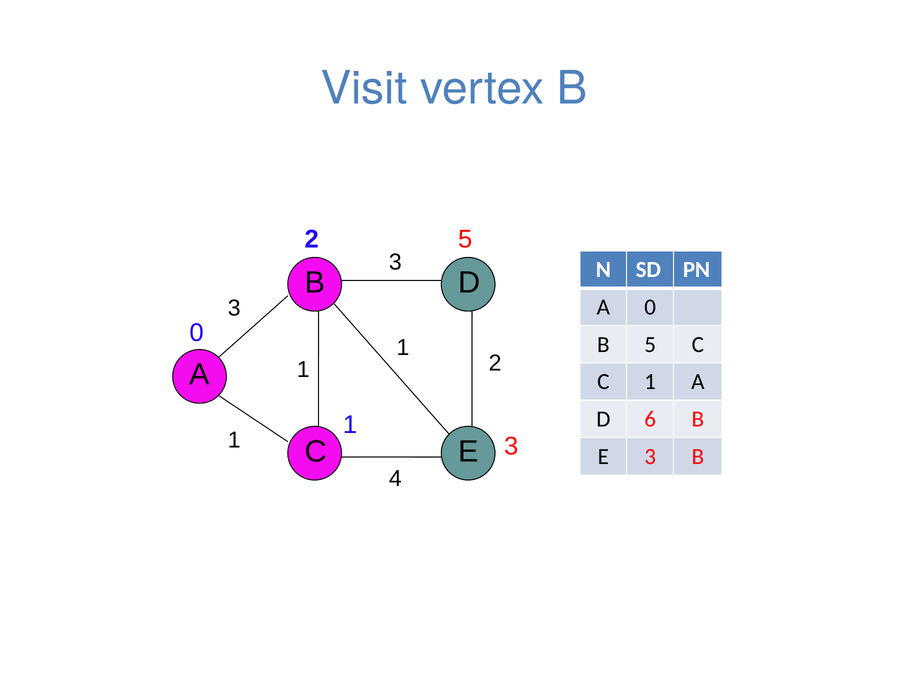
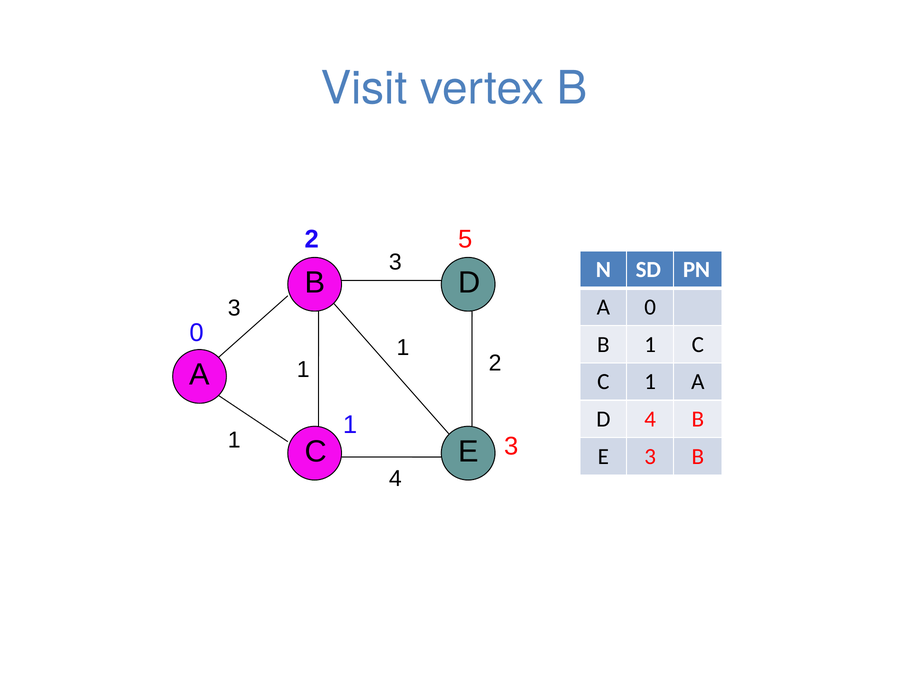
B 5: 5 -> 1 (650, 344)
D 6: 6 -> 4 (650, 419)
